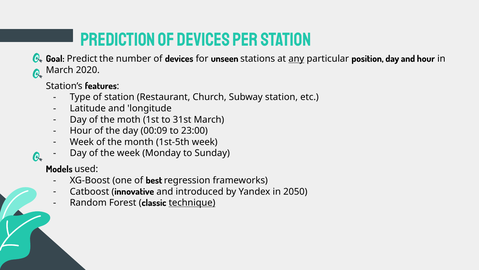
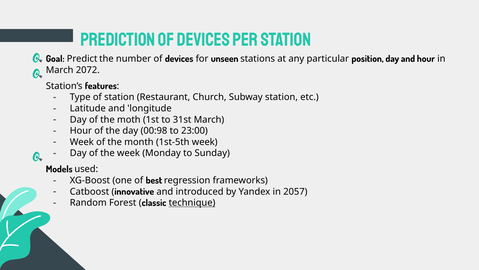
any underline: present -> none (296, 59)
2020: 2020 -> 2072 (88, 70)
00:09: 00:09 -> 00:98 (154, 131)
2050: 2050 -> 2057 (295, 191)
